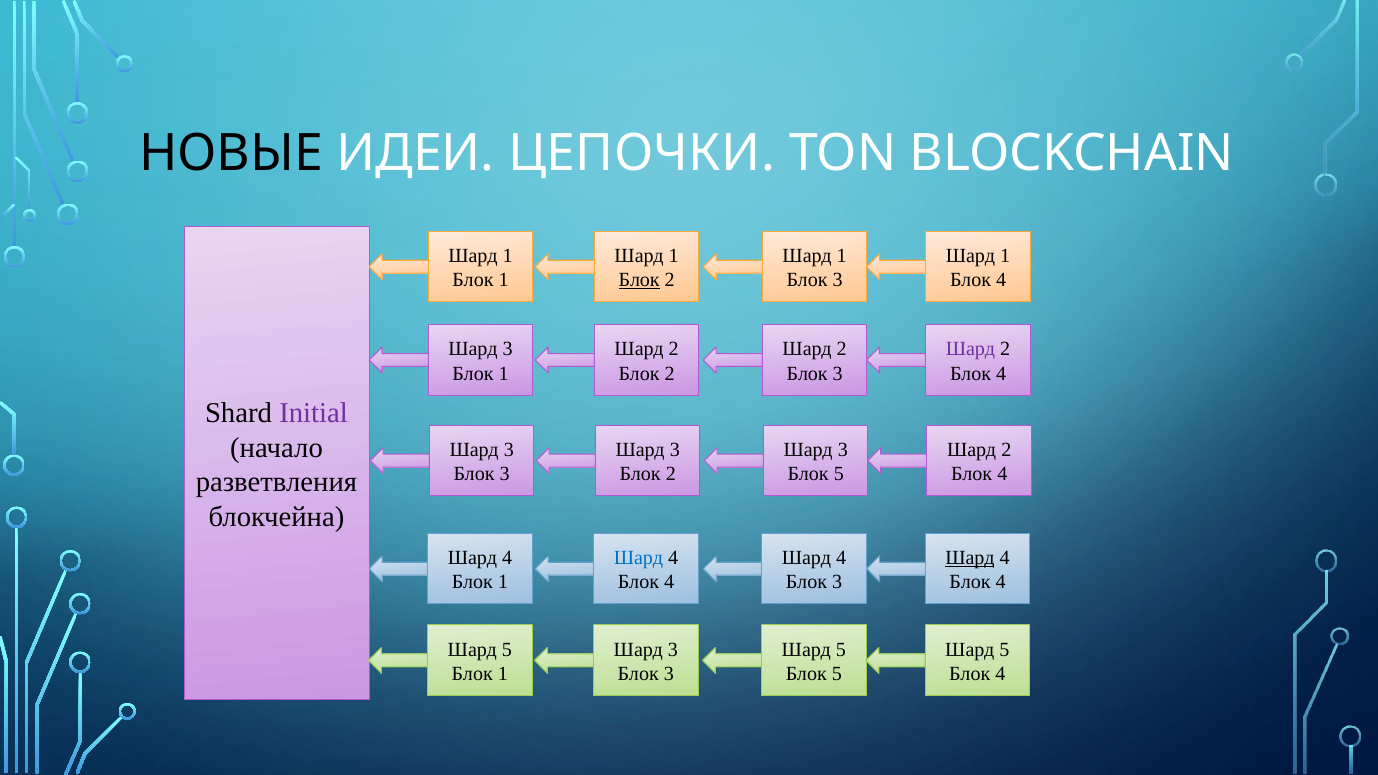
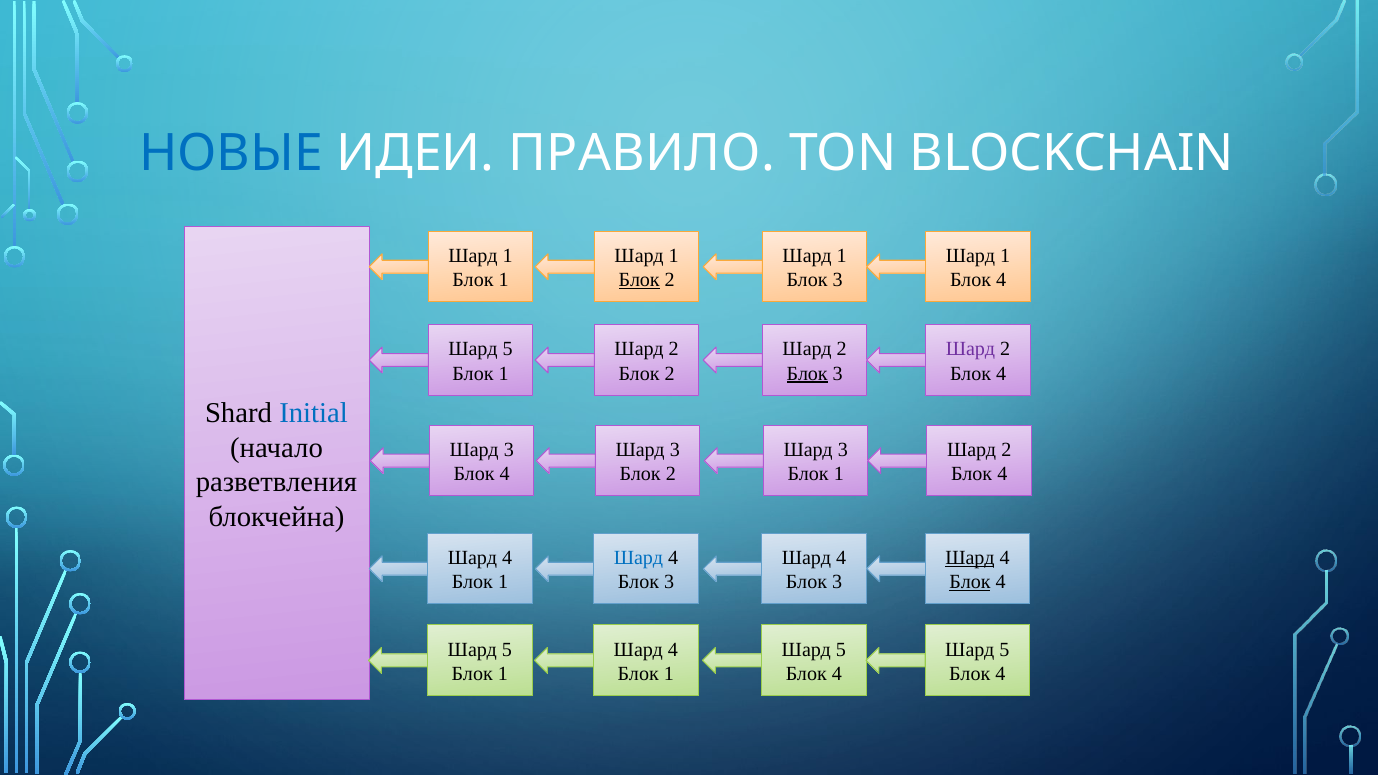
НОВЫЕ colour: black -> blue (231, 153)
ЦЕПОЧКИ: ЦЕПОЧКИ -> ПРАВИЛО (642, 153)
3: 3 -> 5 (508, 349)
Блок underline: none -> present (807, 373)
Initial colour: purple -> blue (314, 413)
3: 3 -> 4 (505, 474)
5: 5 -> 1 (839, 474)
4: 4 -> 3 (669, 582)
Блок underline: none -> present (970, 582)
3: 3 -> 4 (673, 650)
3: 3 -> 1 (669, 674)
5: 5 -> 4 (837, 674)
